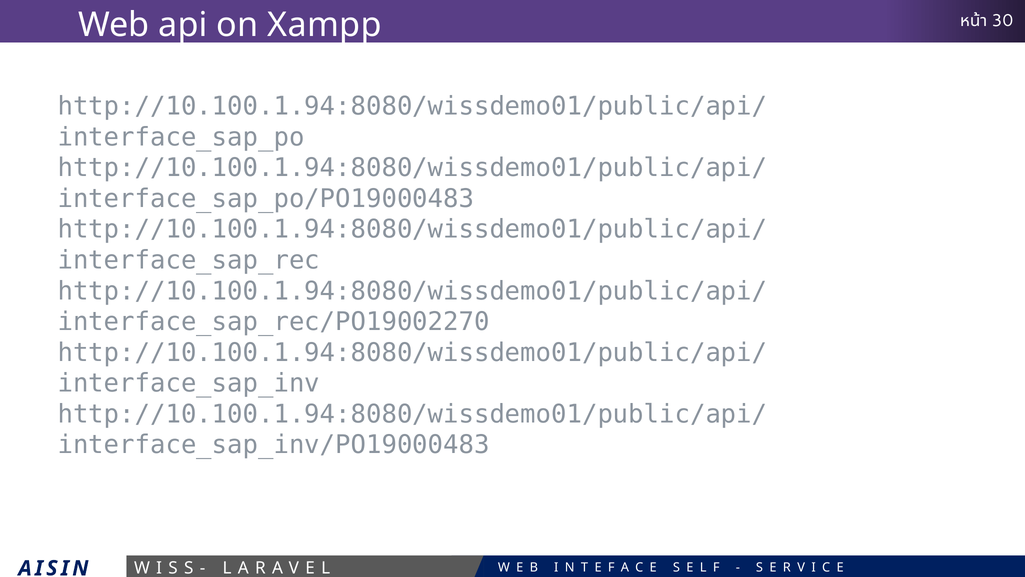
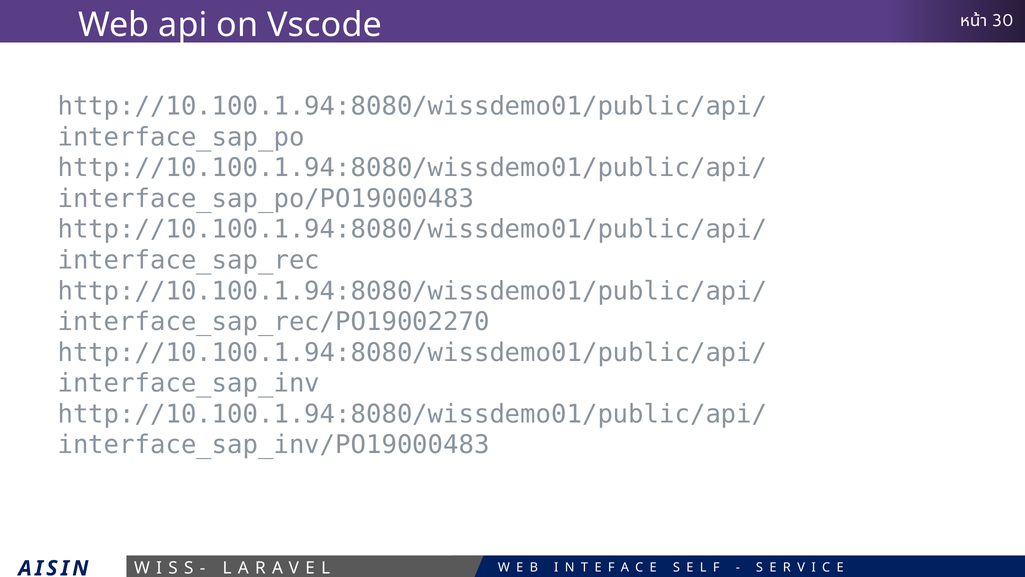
Xampp: Xampp -> Vscode (324, 25)
